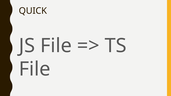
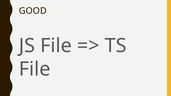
QUICK: QUICK -> GOOD (33, 11)
